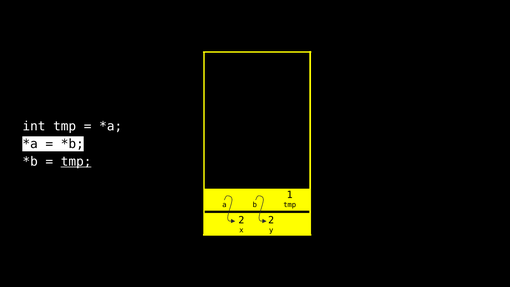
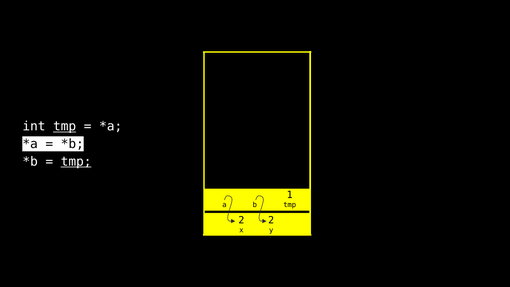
tmp underline: none -> present (65, 126)
